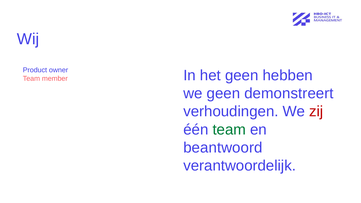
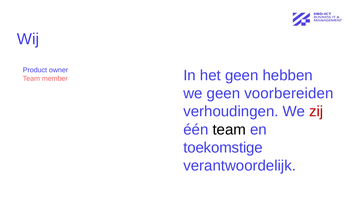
demonstreert: demonstreert -> voorbereiden (289, 93)
team colour: green -> black (229, 130)
beantwoord: beantwoord -> toekomstige (223, 148)
